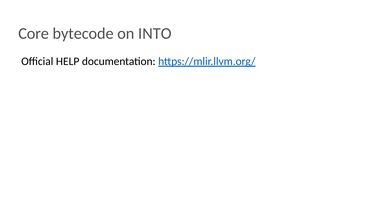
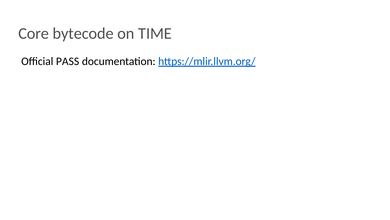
INTO: INTO -> TIME (155, 33)
HELP: HELP -> PASS (68, 61)
